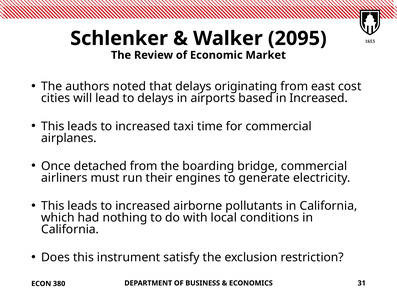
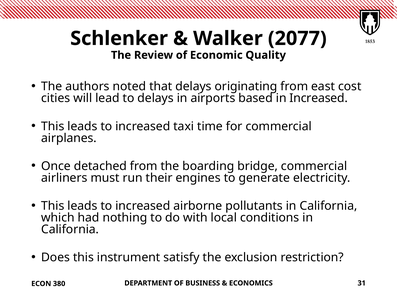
2095: 2095 -> 2077 (297, 39)
Market: Market -> Quality (266, 55)
